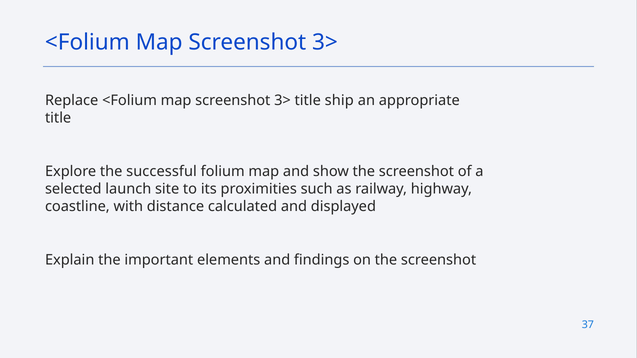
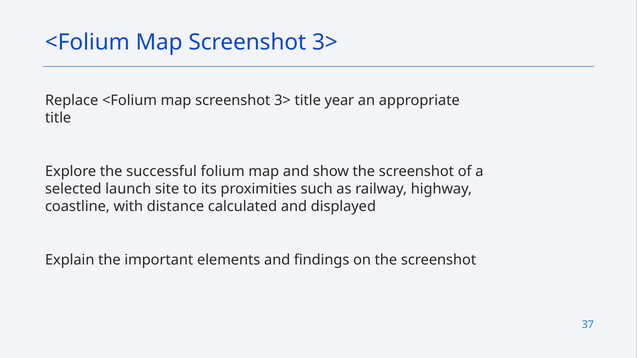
ship: ship -> year (339, 100)
